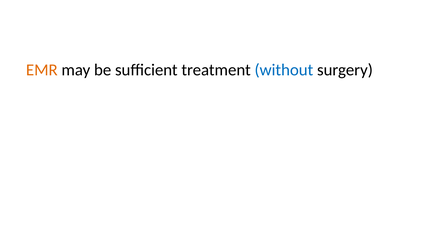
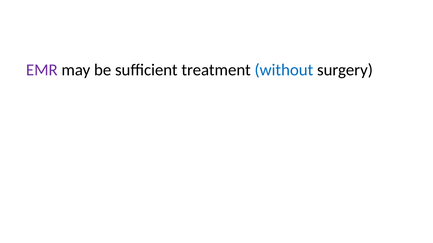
EMR colour: orange -> purple (42, 70)
